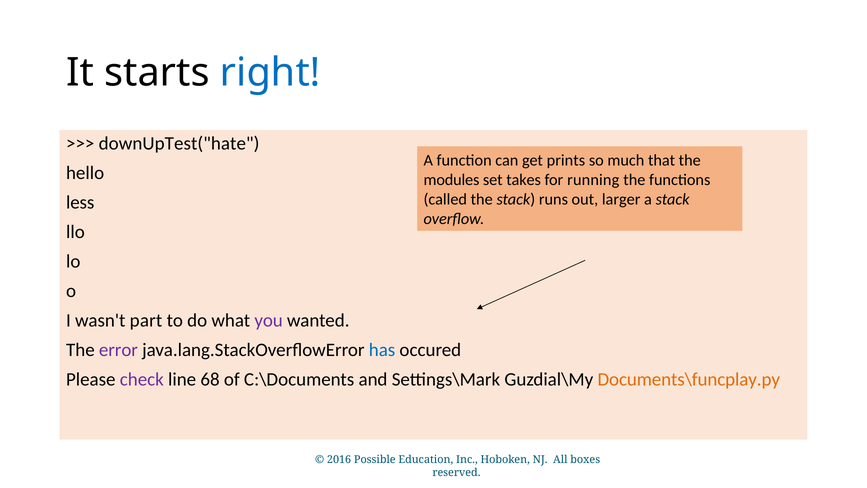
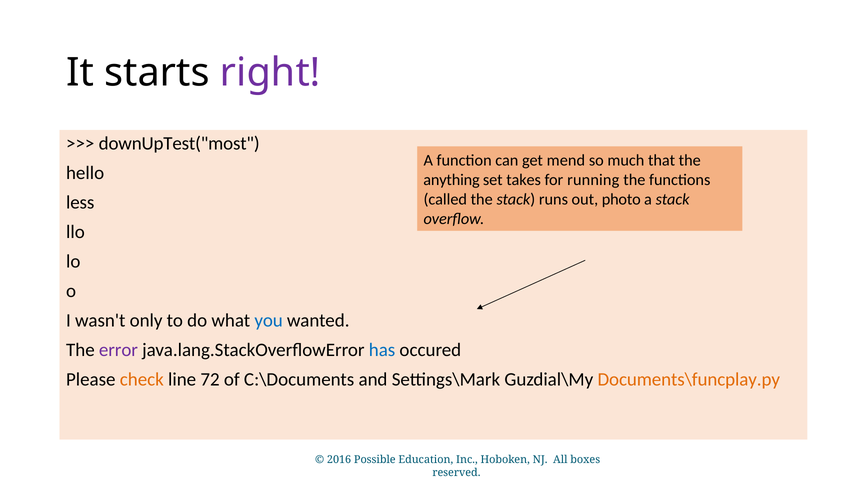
right colour: blue -> purple (270, 73)
downUpTest("hate: downUpTest("hate -> downUpTest("most (179, 143)
prints: prints -> mend (566, 160)
modules: modules -> anything (452, 180)
larger: larger -> photo (621, 199)
part: part -> only (146, 320)
you colour: purple -> blue (269, 320)
check colour: purple -> orange (142, 379)
68: 68 -> 72 (210, 379)
